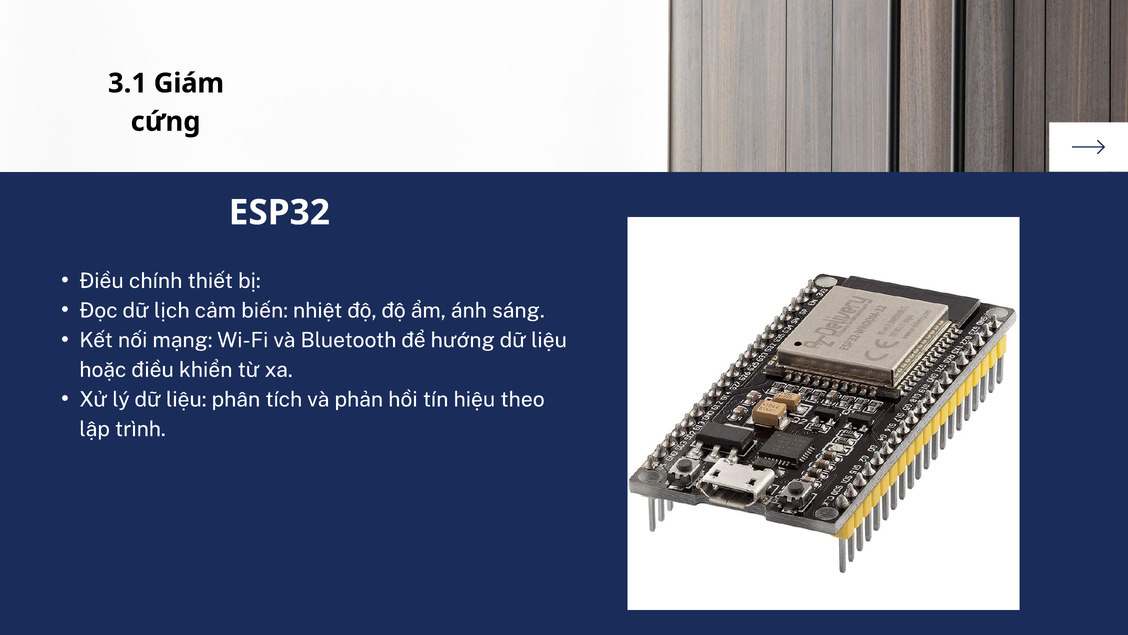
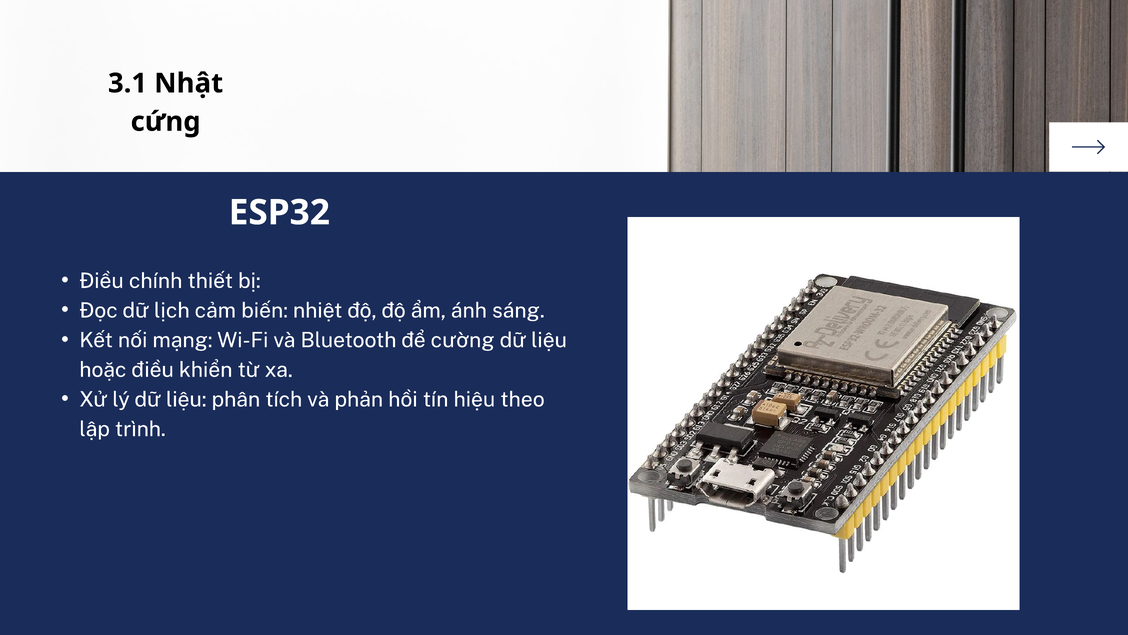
Giám: Giám -> Nhật (189, 83)
hướng: hướng -> cường (463, 340)
